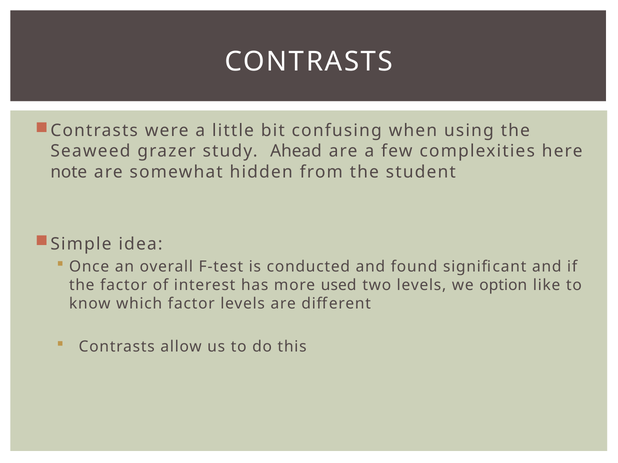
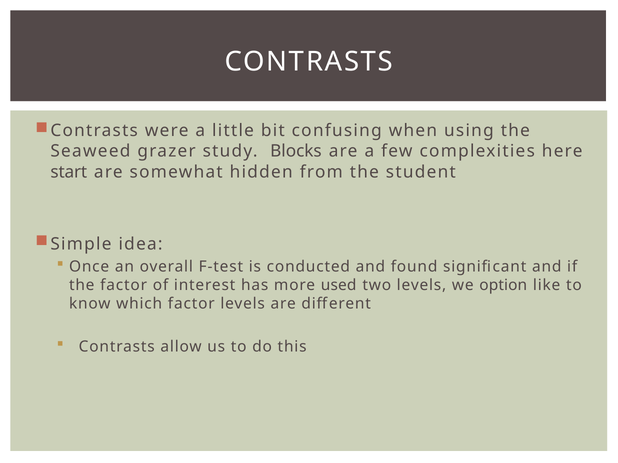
Ahead: Ahead -> Blocks (296, 151)
note: note -> start (69, 172)
